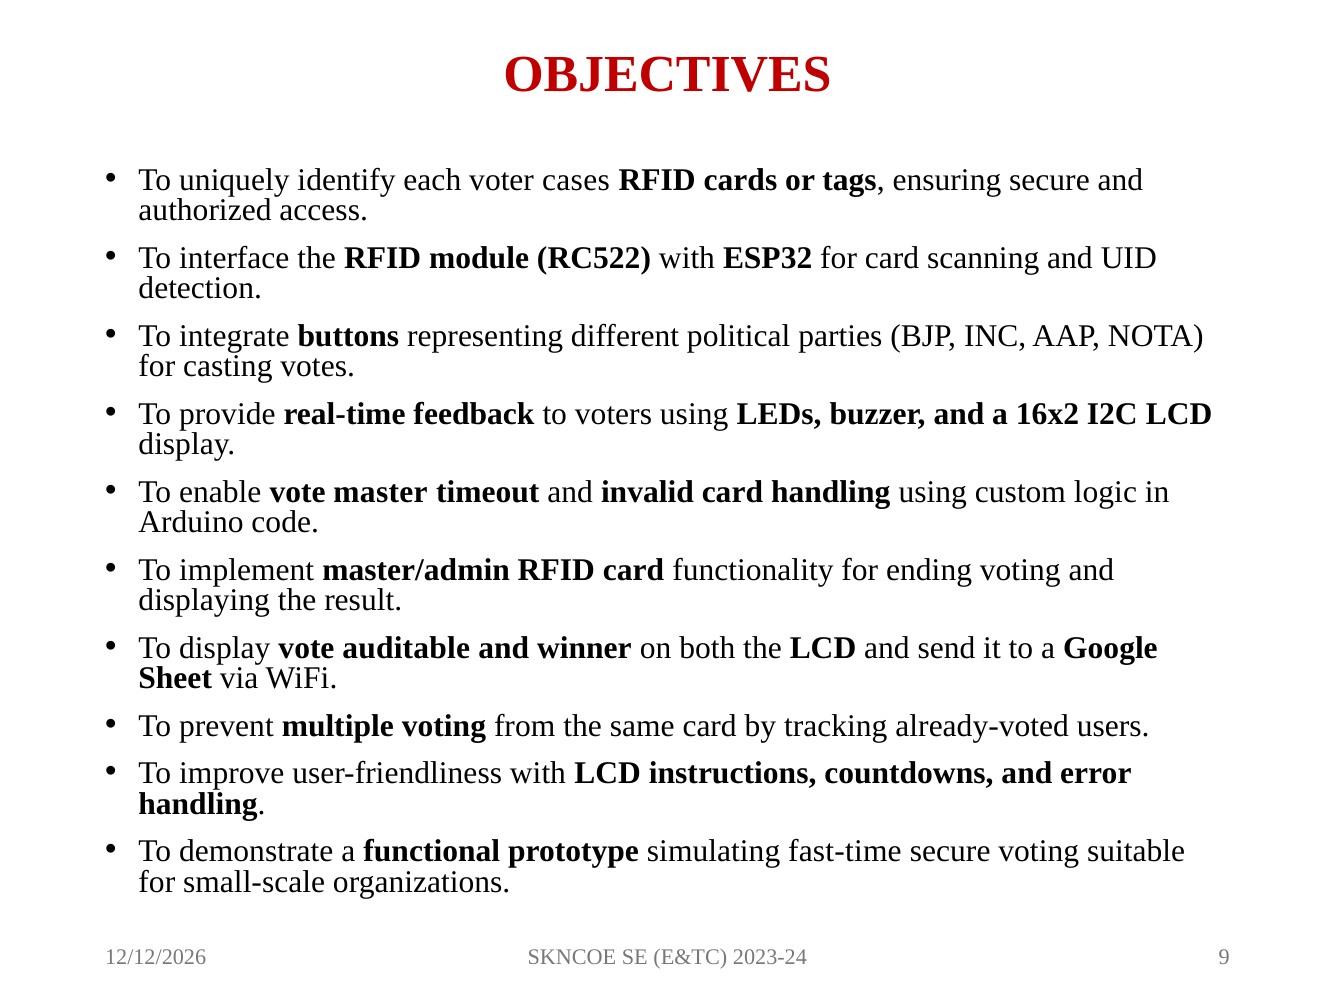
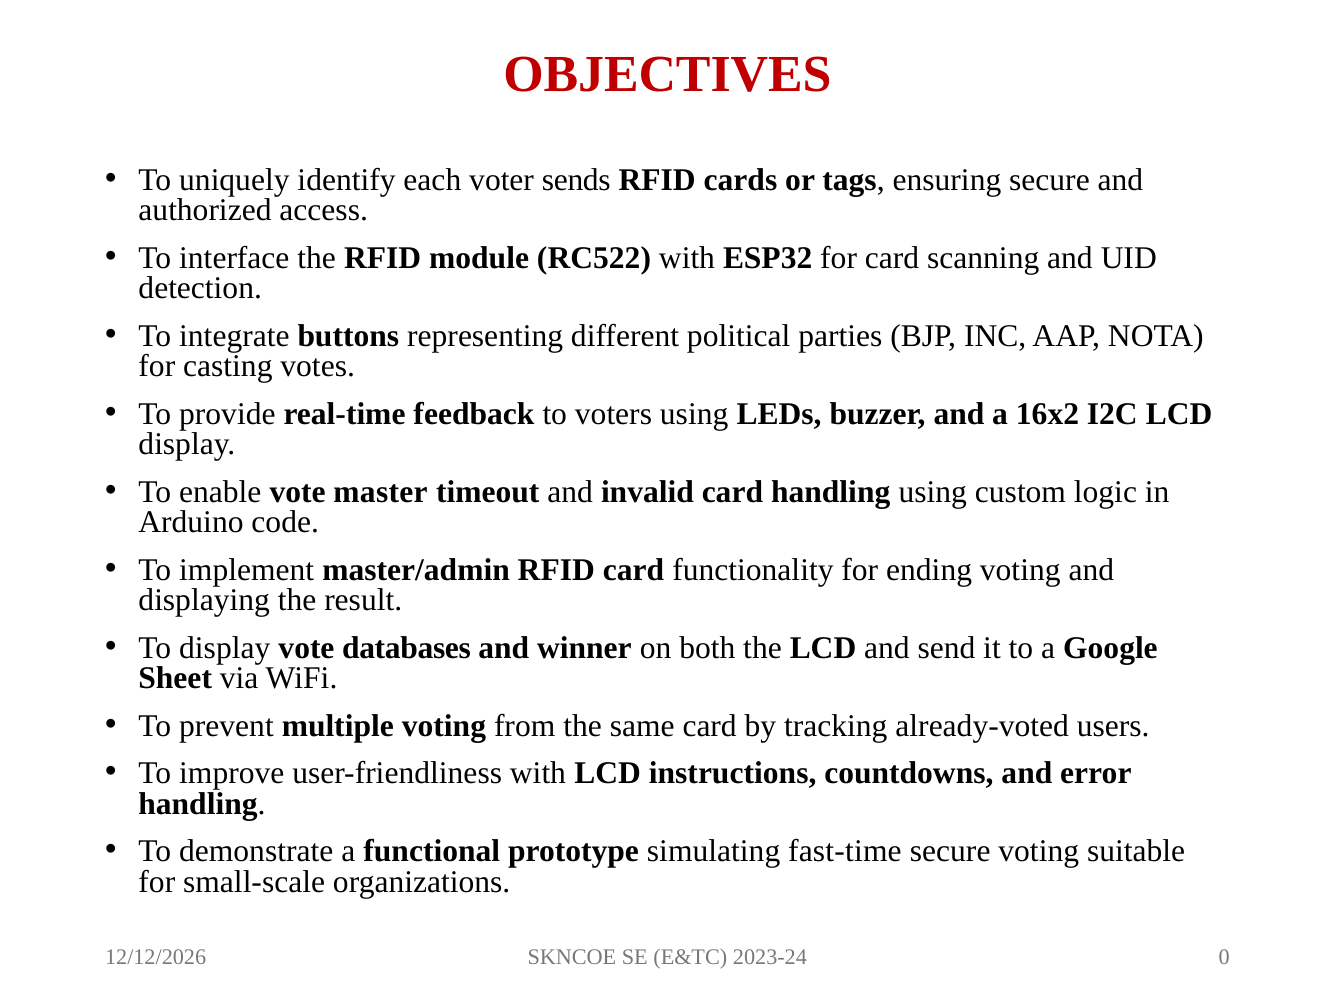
cases: cases -> sends (576, 179)
auditable: auditable -> databases (406, 647)
9: 9 -> 0 (1224, 956)
